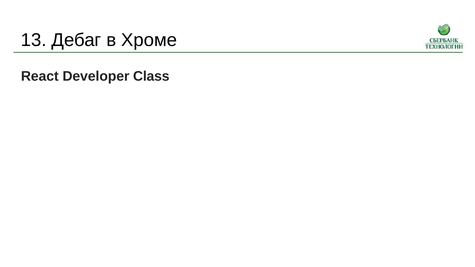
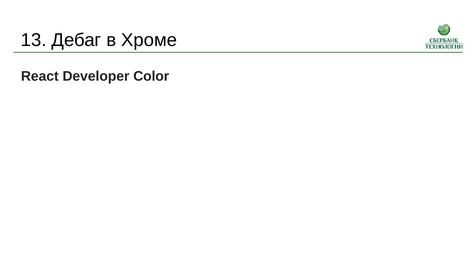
Class: Class -> Color (151, 76)
